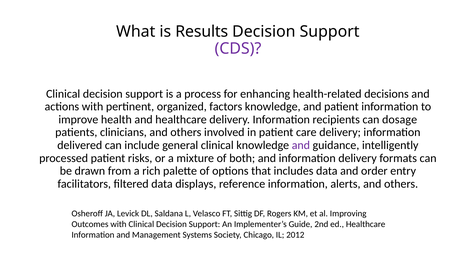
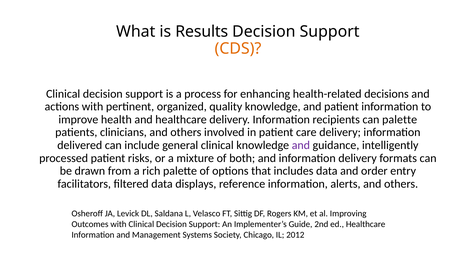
CDS colour: purple -> orange (238, 49)
factors: factors -> quality (226, 107)
can dosage: dosage -> palette (400, 119)
